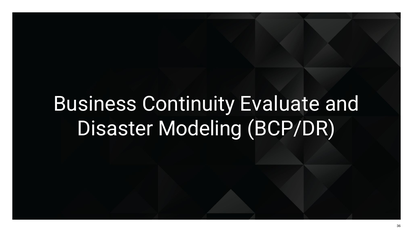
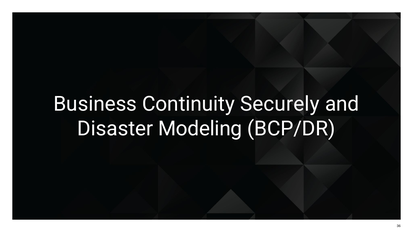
Evaluate: Evaluate -> Securely (280, 104)
